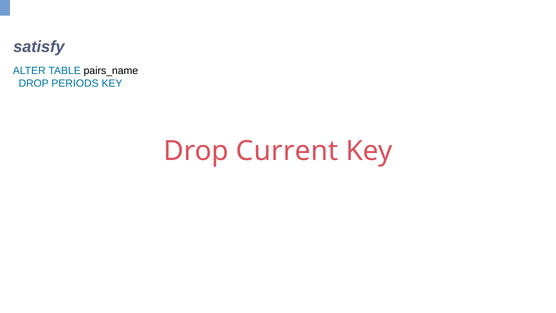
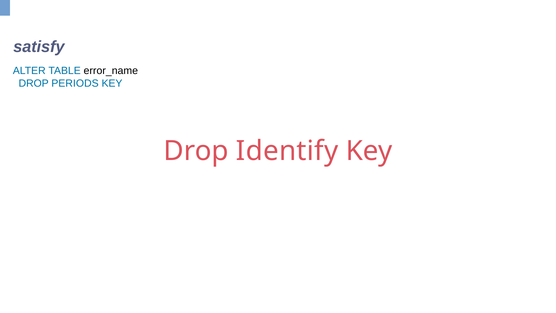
pairs_name: pairs_name -> error_name (111, 71)
Current: Current -> Identify (287, 151)
